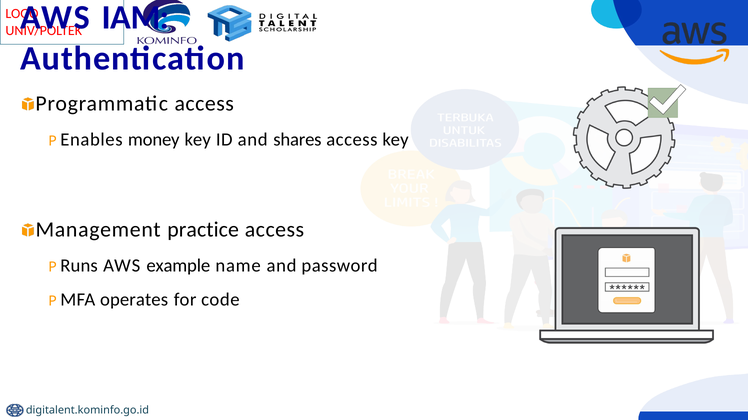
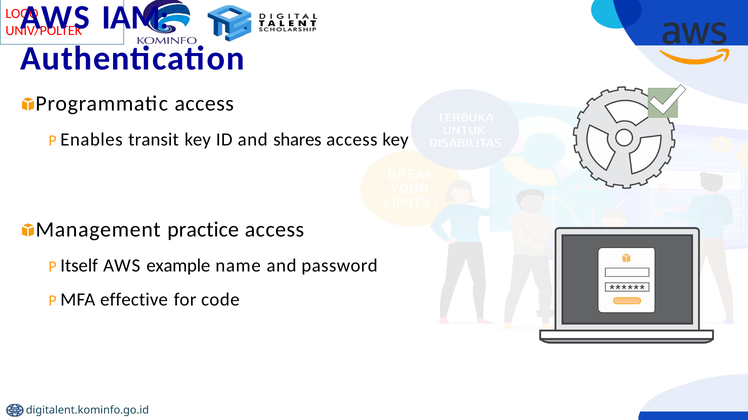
money: money -> transit (154, 140)
Runs: Runs -> Itself (79, 266)
operates: operates -> effective (134, 300)
